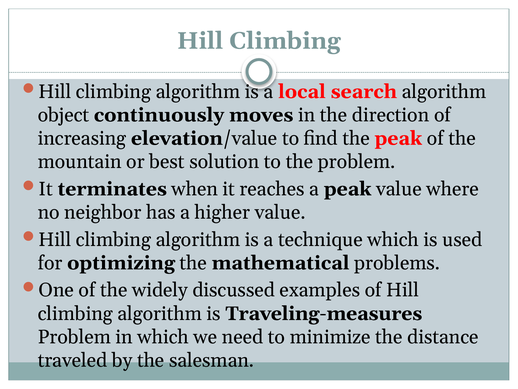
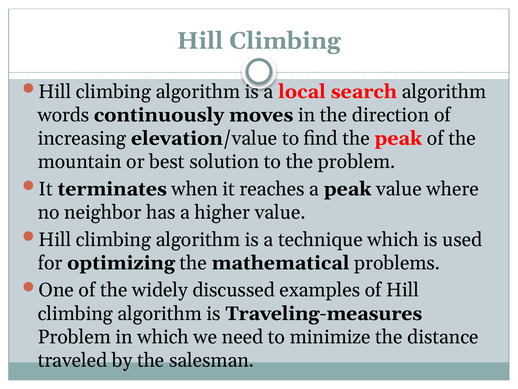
object: object -> words (64, 115)
